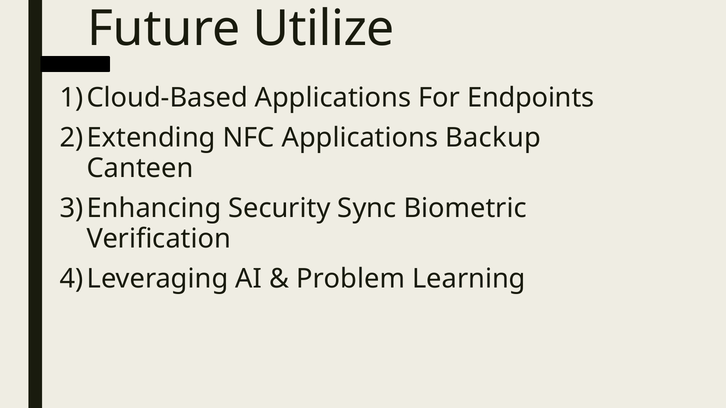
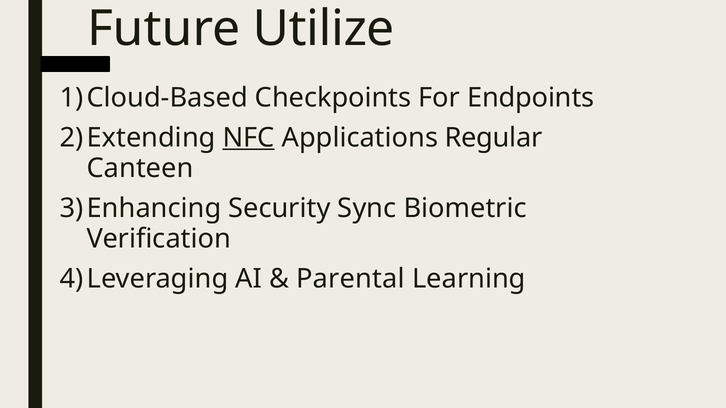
Applications: Applications -> Checkpoints (333, 98)
NFC underline: none -> present (249, 138)
Backup: Backup -> Regular (493, 138)
Problem: Problem -> Parental (350, 279)
